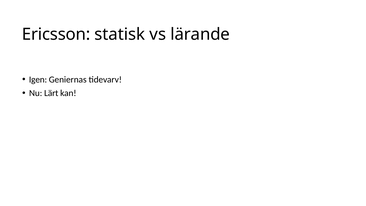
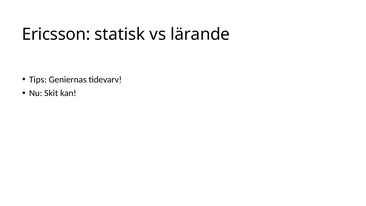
Igen: Igen -> Tips (38, 79)
Lärt: Lärt -> Skit (51, 93)
